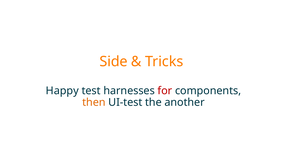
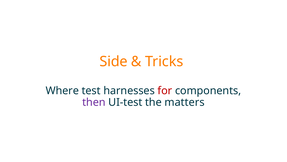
Happy: Happy -> Where (62, 90)
then colour: orange -> purple (94, 102)
another: another -> matters (185, 102)
